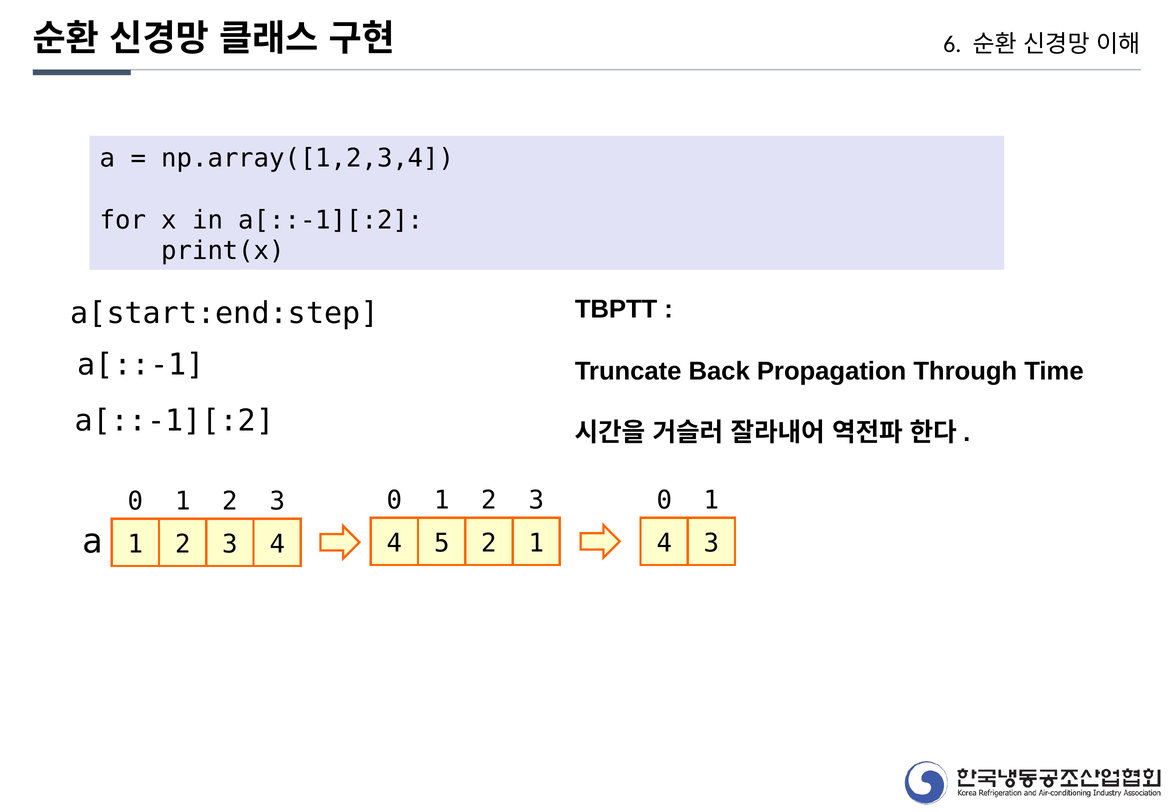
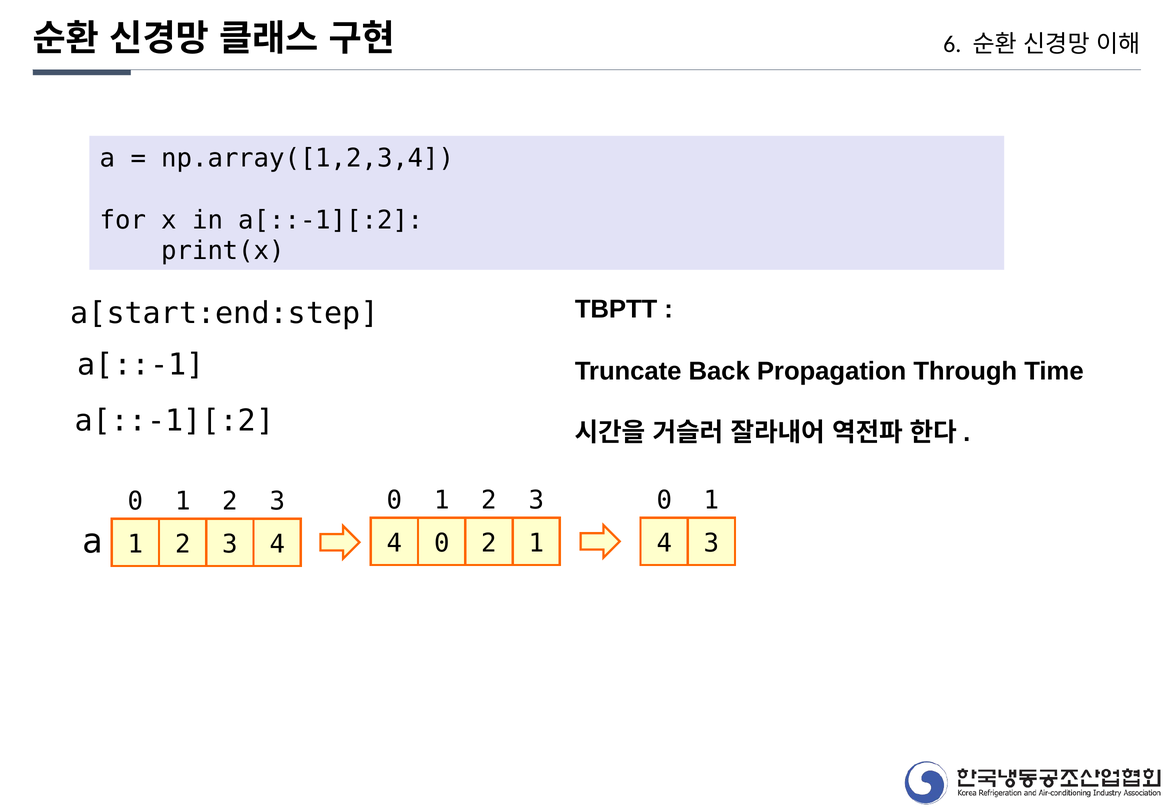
4 5: 5 -> 0 (442, 543)
